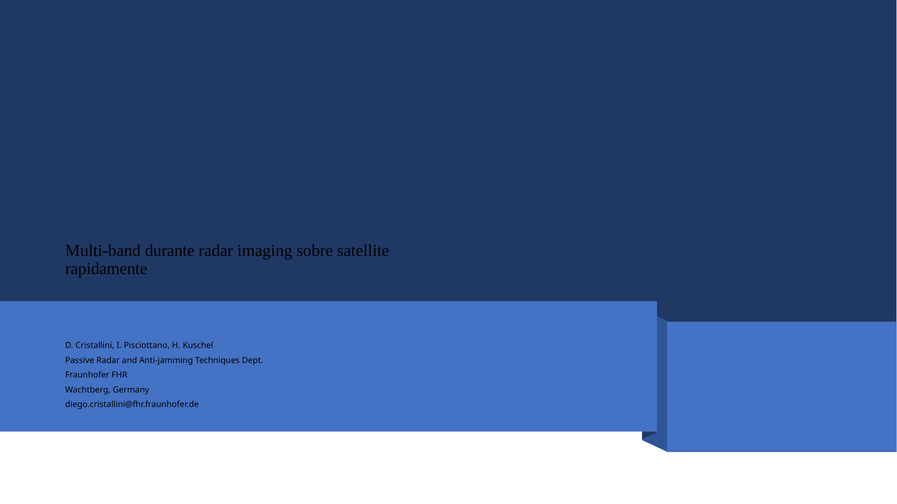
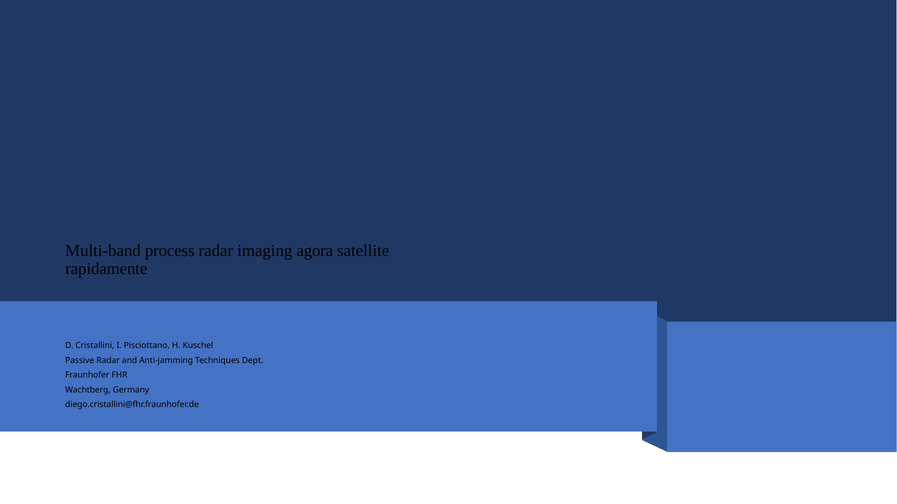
durante: durante -> process (170, 251)
sobre: sobre -> agora (315, 251)
